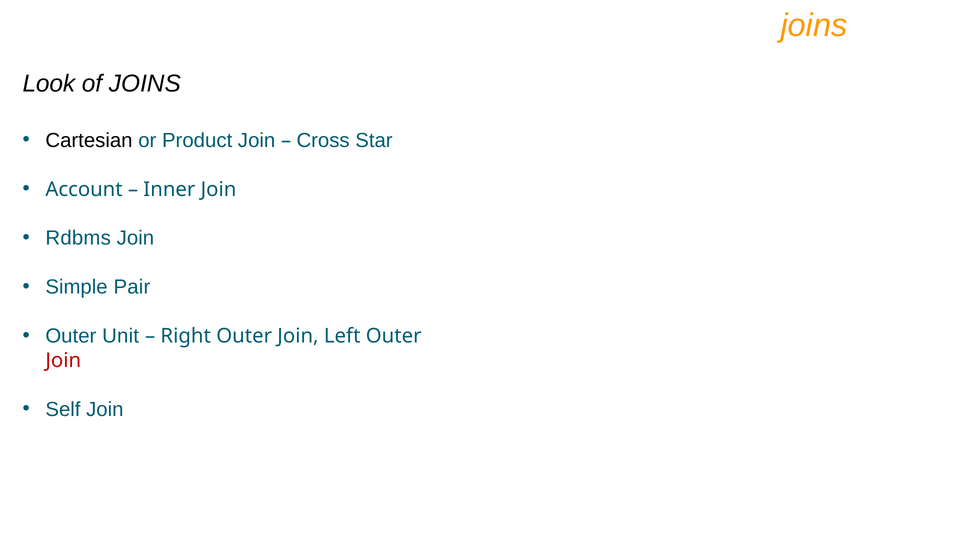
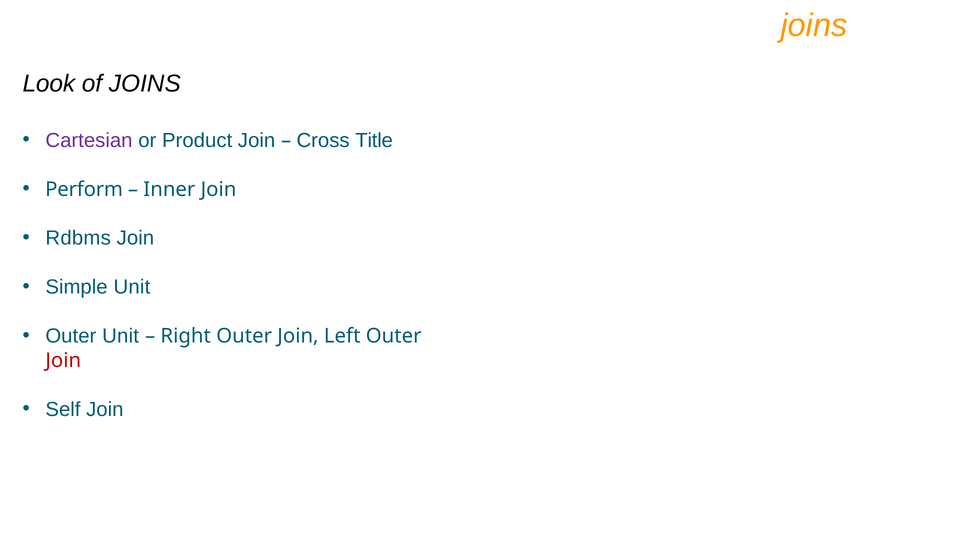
Cartesian colour: black -> purple (89, 140)
Star: Star -> Title (374, 140)
Account: Account -> Perform (84, 189)
Simple Pair: Pair -> Unit (132, 287)
